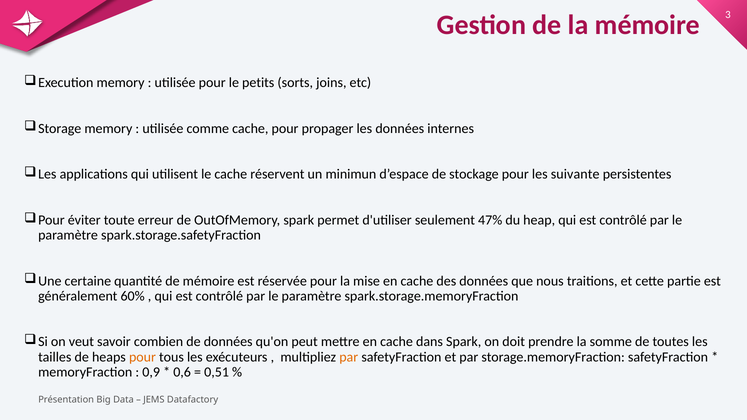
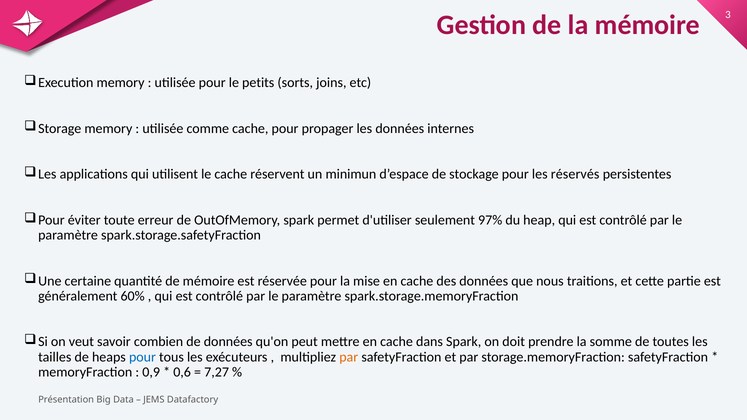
suivante: suivante -> réservés (575, 174)
47%: 47% -> 97% (490, 220)
pour colour: orange -> blue (142, 357)
0,51: 0,51 -> 7,27 (217, 372)
